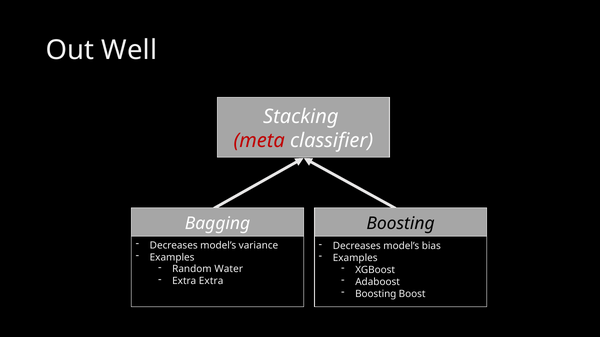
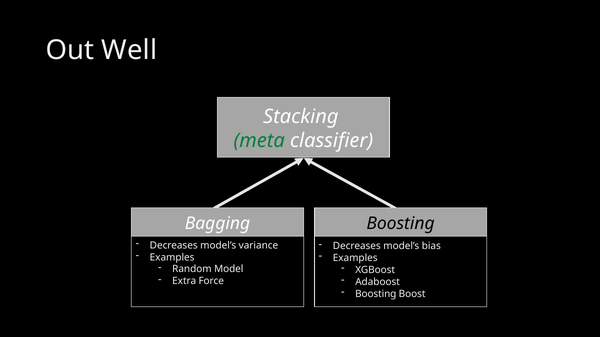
meta colour: red -> green (259, 141)
Water: Water -> Model (229, 270)
Extra Extra: Extra -> Force (211, 282)
